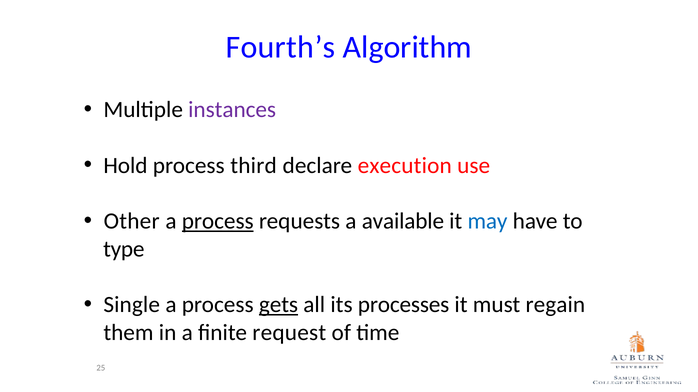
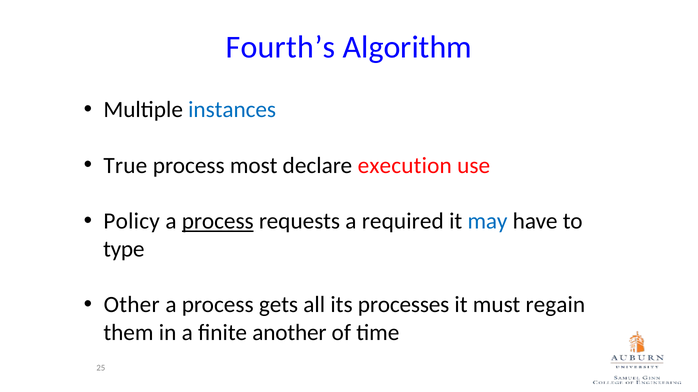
instances colour: purple -> blue (232, 110)
Hold: Hold -> True (125, 166)
third: third -> most (254, 166)
Other: Other -> Policy (132, 222)
available: available -> required (403, 222)
Single: Single -> Other (132, 305)
gets underline: present -> none (278, 305)
request: request -> another (289, 333)
